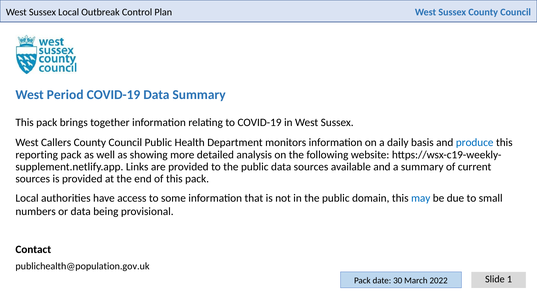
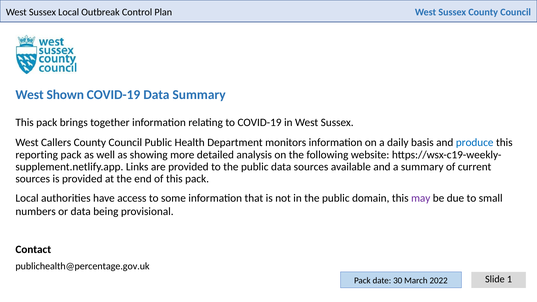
Period: Period -> Shown (65, 95)
may colour: blue -> purple (421, 198)
publichealth@population.gov.uk: publichealth@population.gov.uk -> publichealth@percentage.gov.uk (82, 266)
